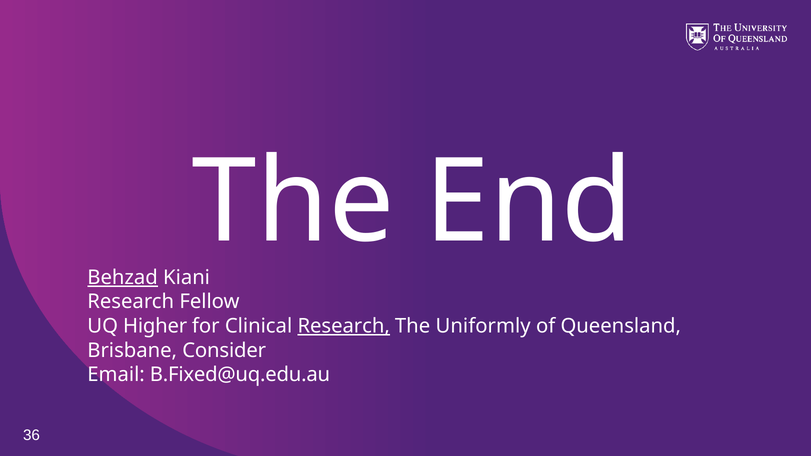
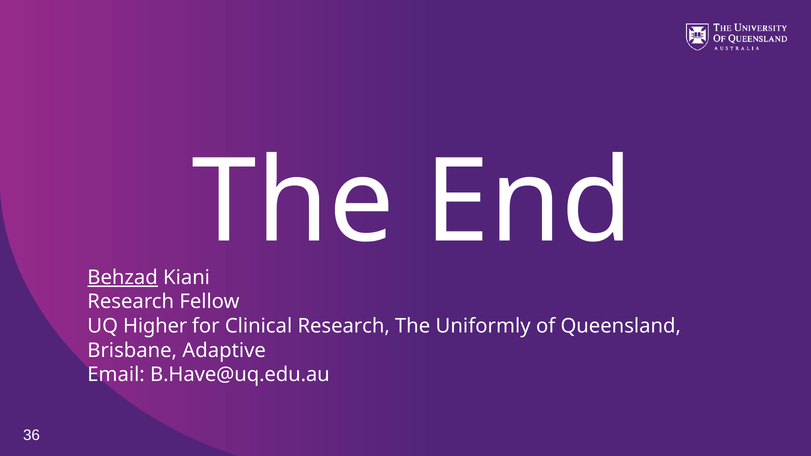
Research underline: present -> none (344, 326)
Consider: Consider -> Adaptive (224, 351)
B.Fixed@uq.edu.au: B.Fixed@uq.edu.au -> B.Have@uq.edu.au (240, 375)
